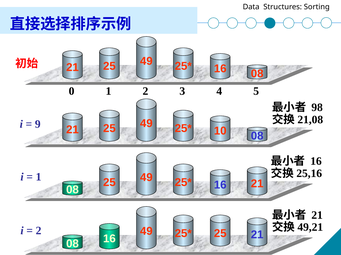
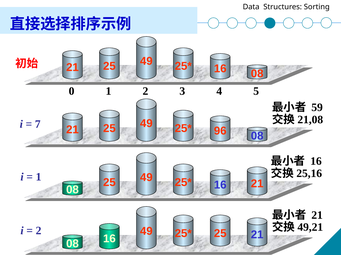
98: 98 -> 59 (317, 108)
9: 9 -> 7 (38, 125)
10: 10 -> 96 (220, 131)
